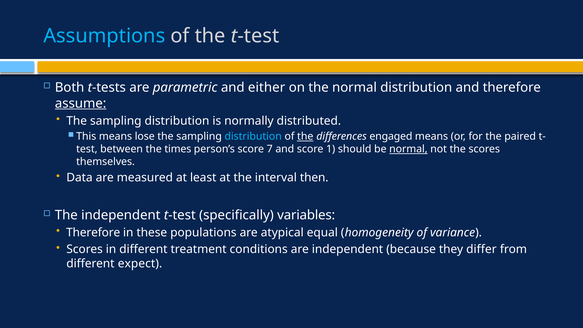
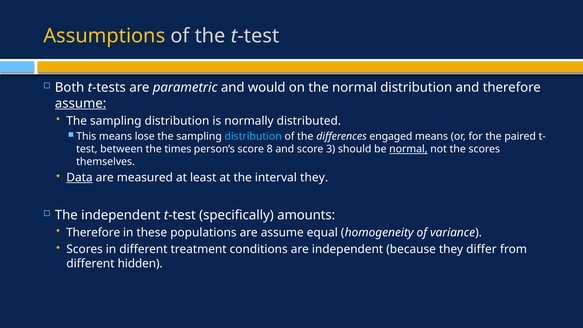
Assumptions colour: light blue -> yellow (104, 36)
either: either -> would (267, 88)
the underline: present -> none (305, 136)
7: 7 -> 8 (270, 149)
1: 1 -> 3 (331, 149)
Data underline: none -> present (79, 178)
interval then: then -> they (314, 178)
variables: variables -> amounts (306, 215)
are atypical: atypical -> assume (282, 232)
expect: expect -> hidden (140, 263)
